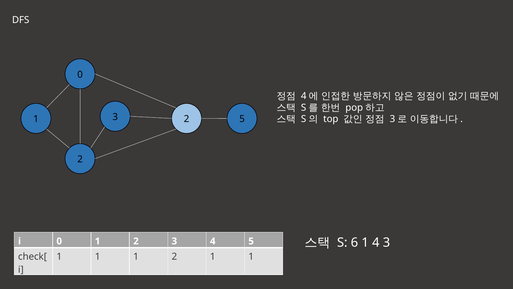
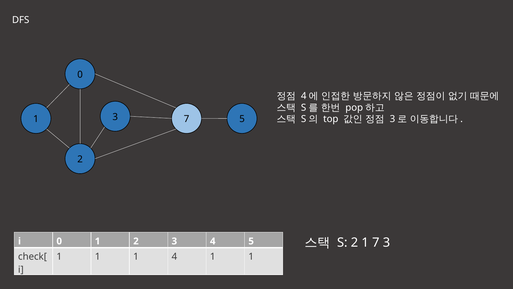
3 2: 2 -> 7 (187, 119)
S 6: 6 -> 2 (354, 242)
1 4: 4 -> 7 (376, 242)
1 1 2: 2 -> 4 (174, 256)
